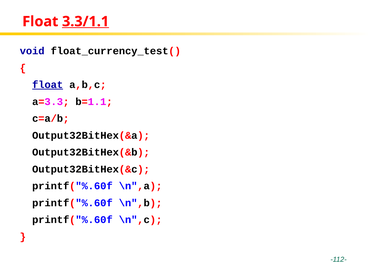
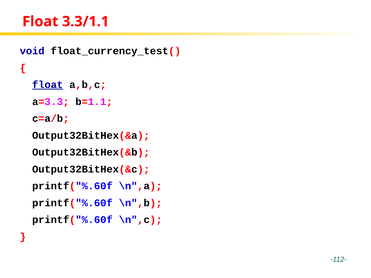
3.3/1.1 underline: present -> none (86, 21)
